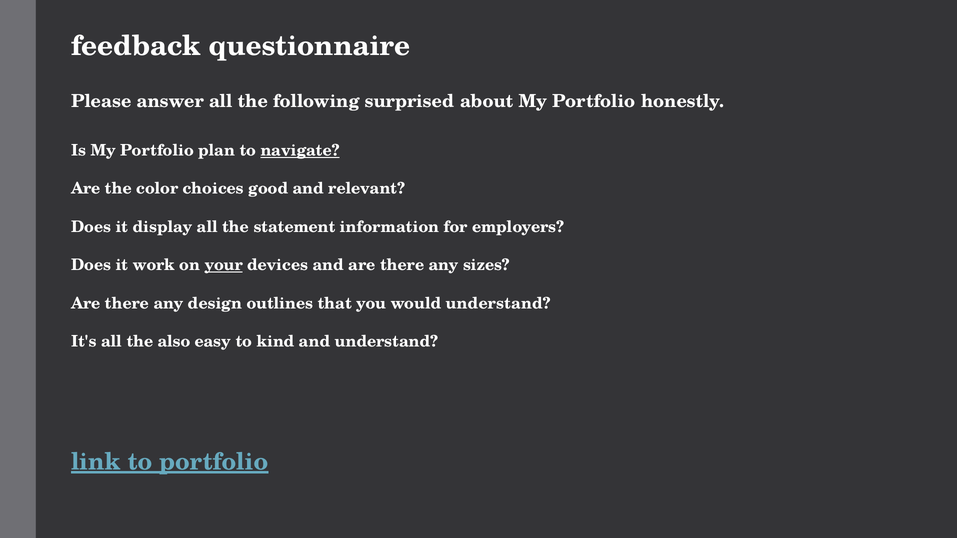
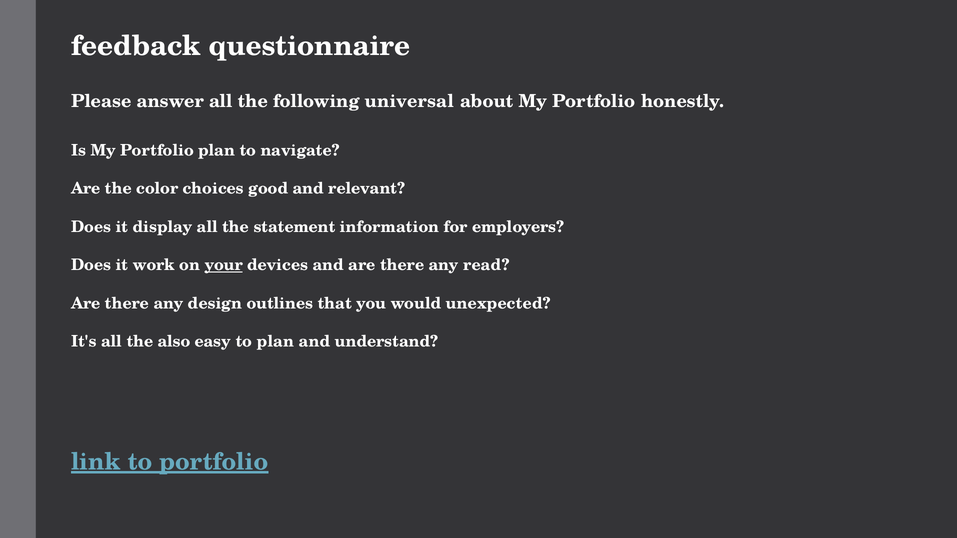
surprised: surprised -> universal (409, 102)
navigate underline: present -> none (300, 151)
sizes: sizes -> read (486, 265)
would understand: understand -> unexpected (498, 304)
to kind: kind -> plan (276, 342)
